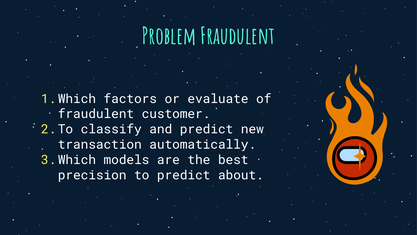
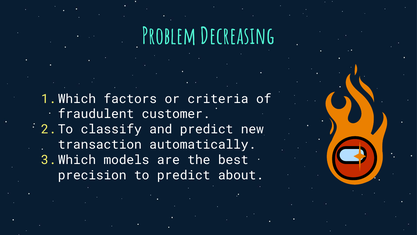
Problem Fraudulent: Fraudulent -> Decreasing (237, 37)
evaluate: evaluate -> criteria (218, 99)
